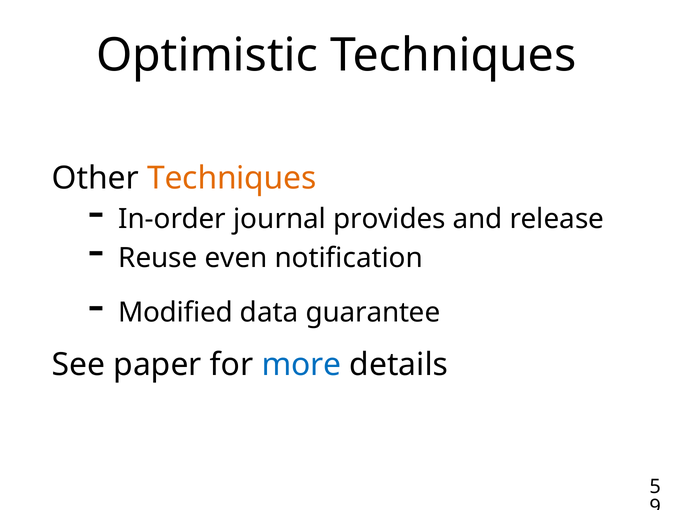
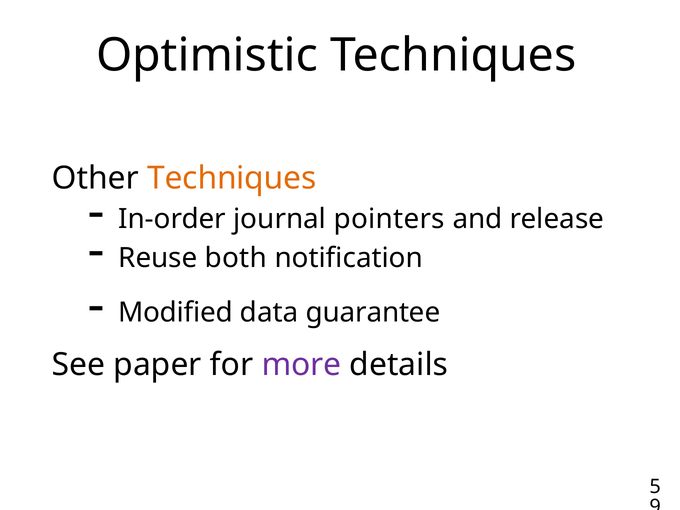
provides: provides -> pointers (389, 219)
even: even -> both (236, 258)
more colour: blue -> purple (301, 365)
